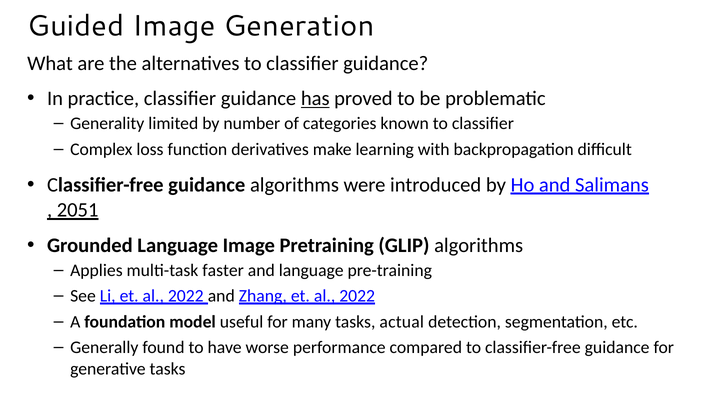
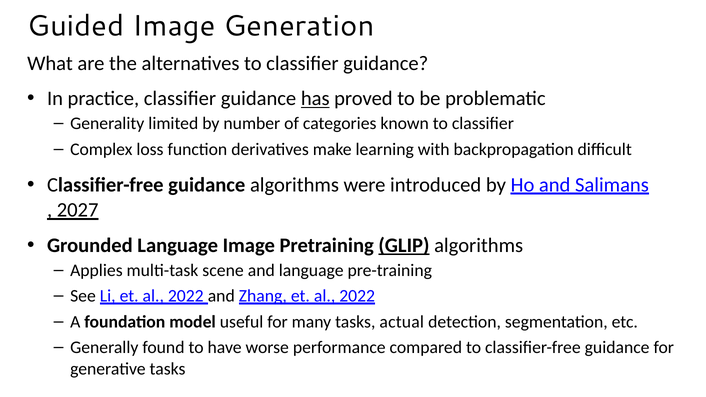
2051: 2051 -> 2027 (78, 210)
GLIP underline: none -> present (404, 246)
faster: faster -> scene (223, 270)
